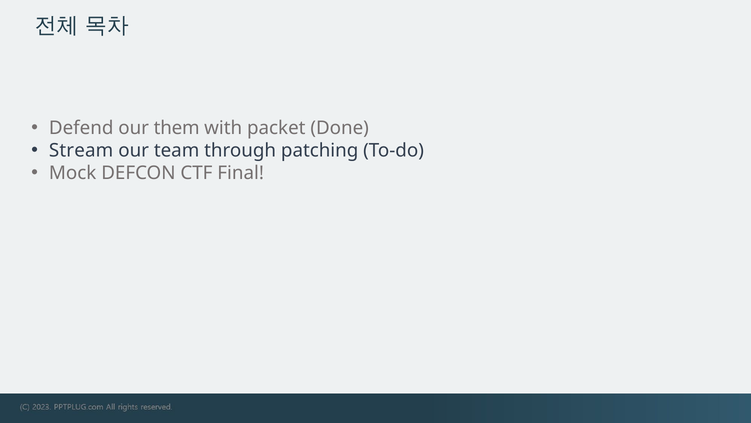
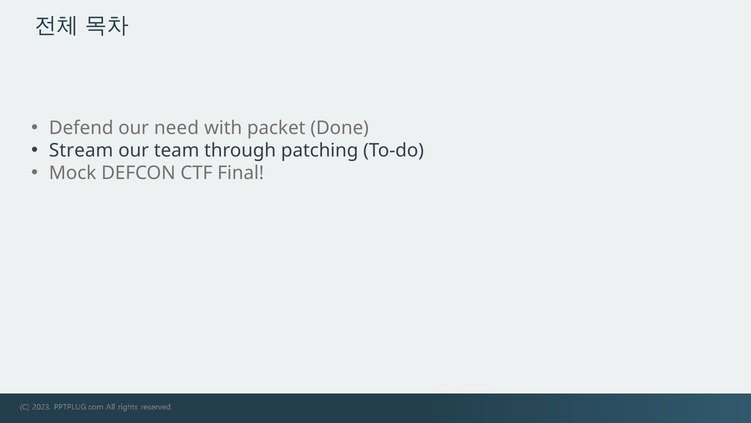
them: them -> need (177, 128)
